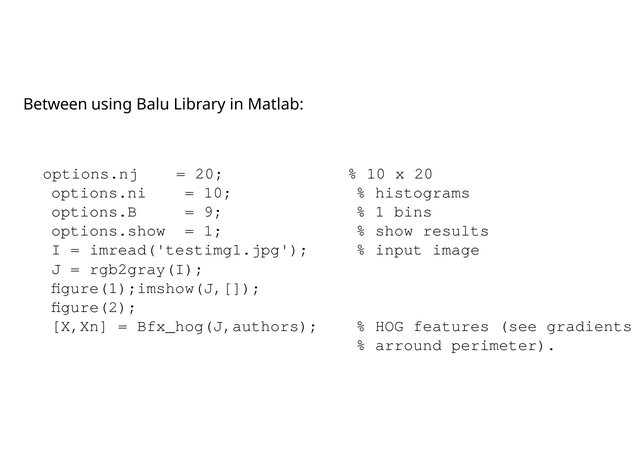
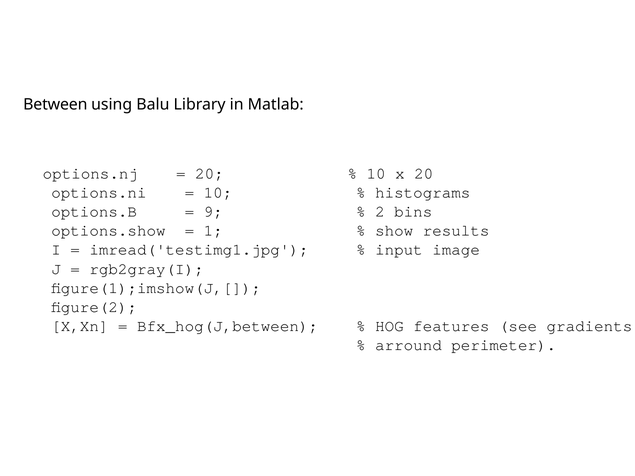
1: 1 -> 2 (380, 212)
Bfx_hog(J,authors: Bfx_hog(J,authors -> Bfx_hog(J,between (227, 326)
